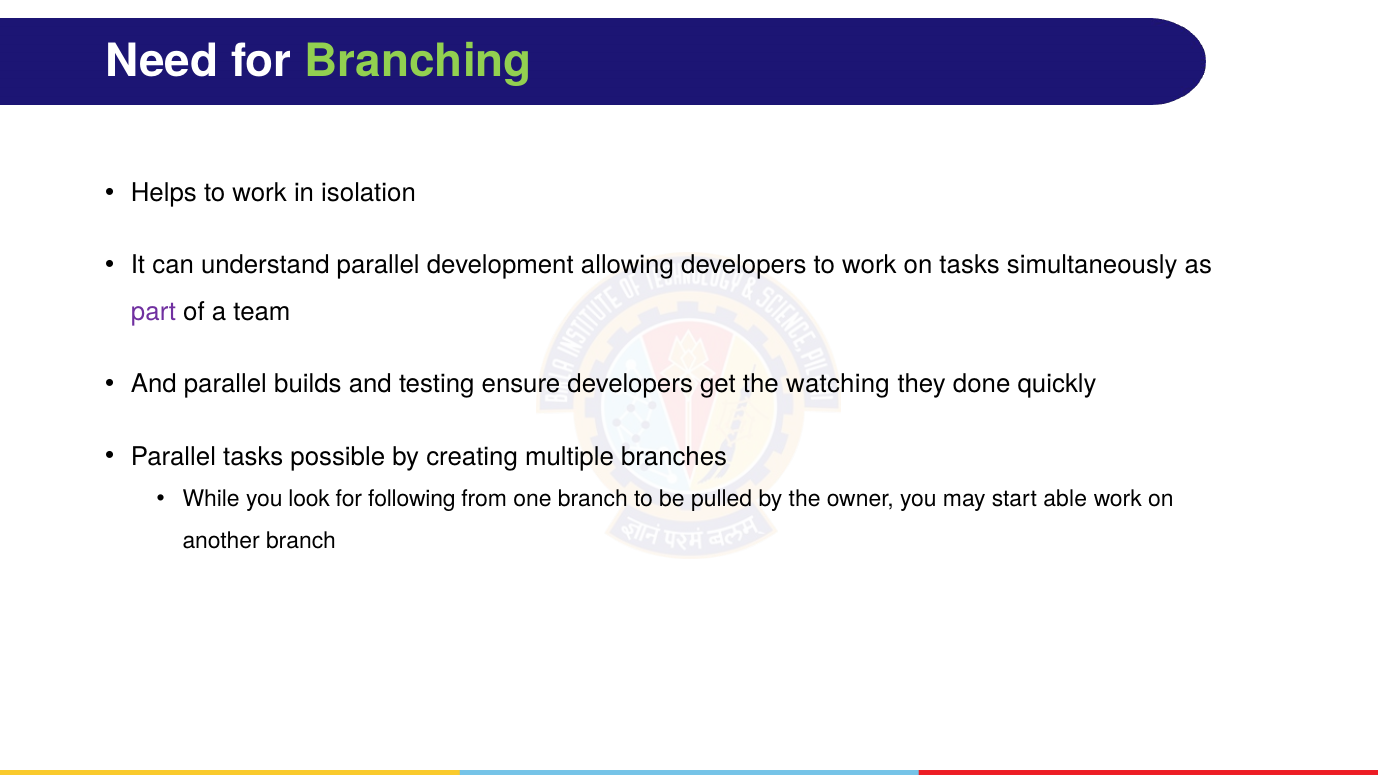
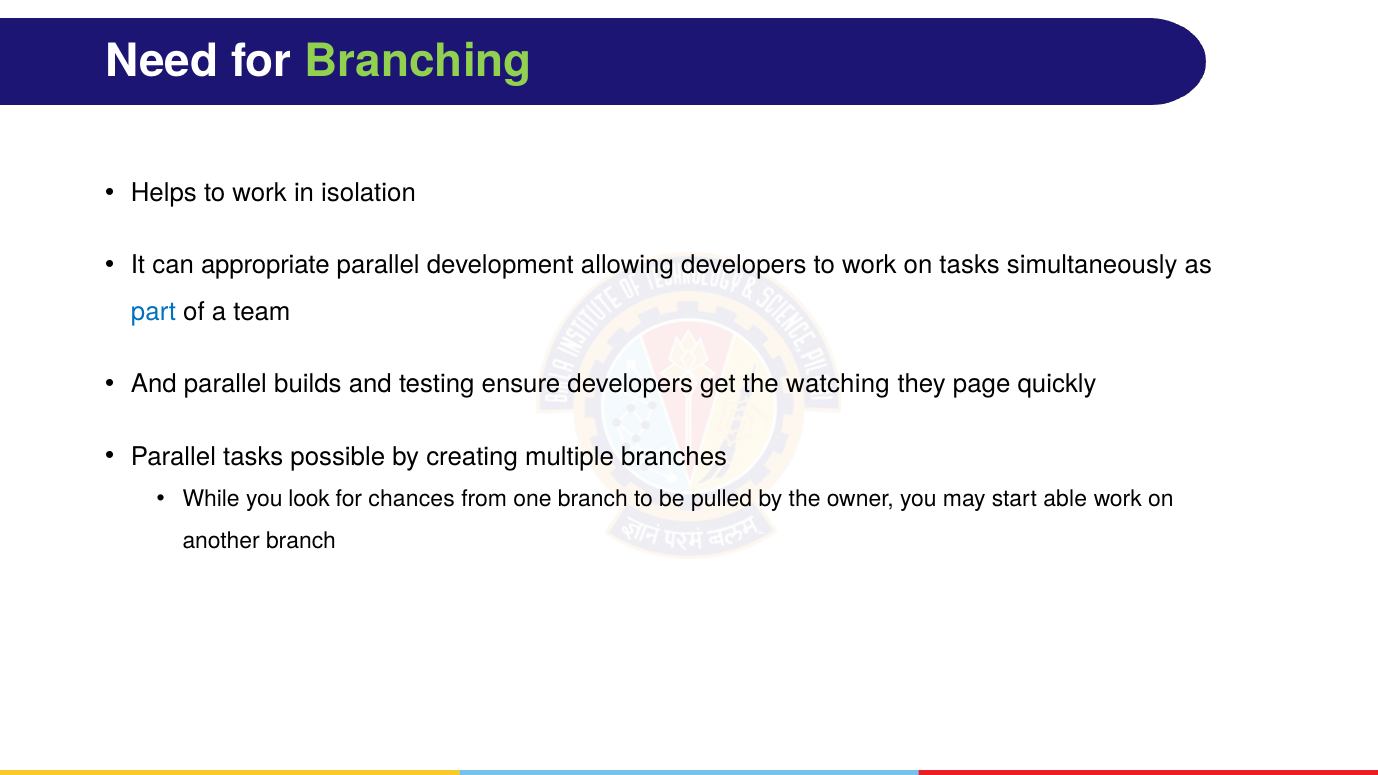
understand: understand -> appropriate (265, 265)
part colour: purple -> blue (153, 312)
done: done -> page (982, 384)
following: following -> chances (412, 499)
